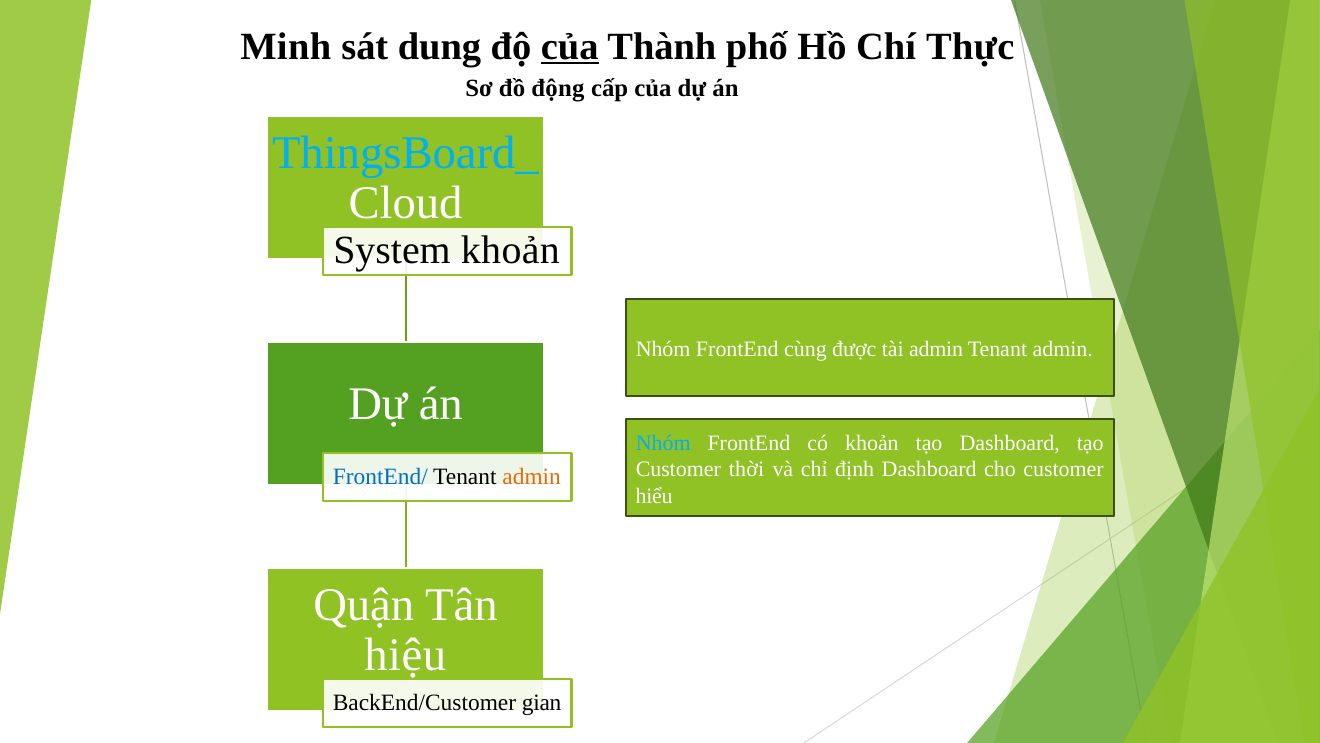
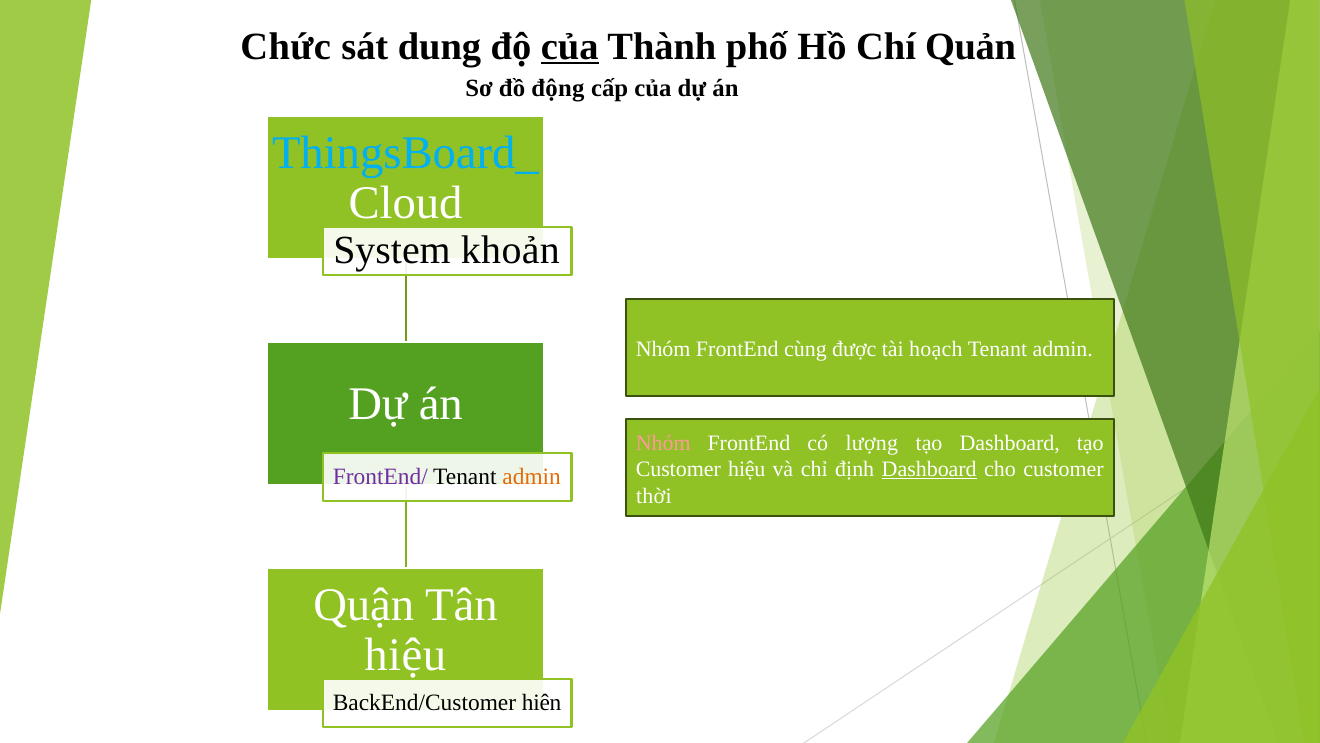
Minh: Minh -> Chức (286, 47)
Thực: Thực -> Quản (971, 47)
tài admin: admin -> hoạch (936, 349)
Nhóm colour: light blue -> pink (663, 443)
có khoản: khoản -> lượng (872, 443)
Customer thời: thời -> hiệu (747, 469)
Dashboard underline: none -> present (929, 469)
FrontEnd/ colour: blue -> purple (380, 477)
hiểu: hiểu -> thời (654, 495)
gian: gian -> hiên (542, 702)
